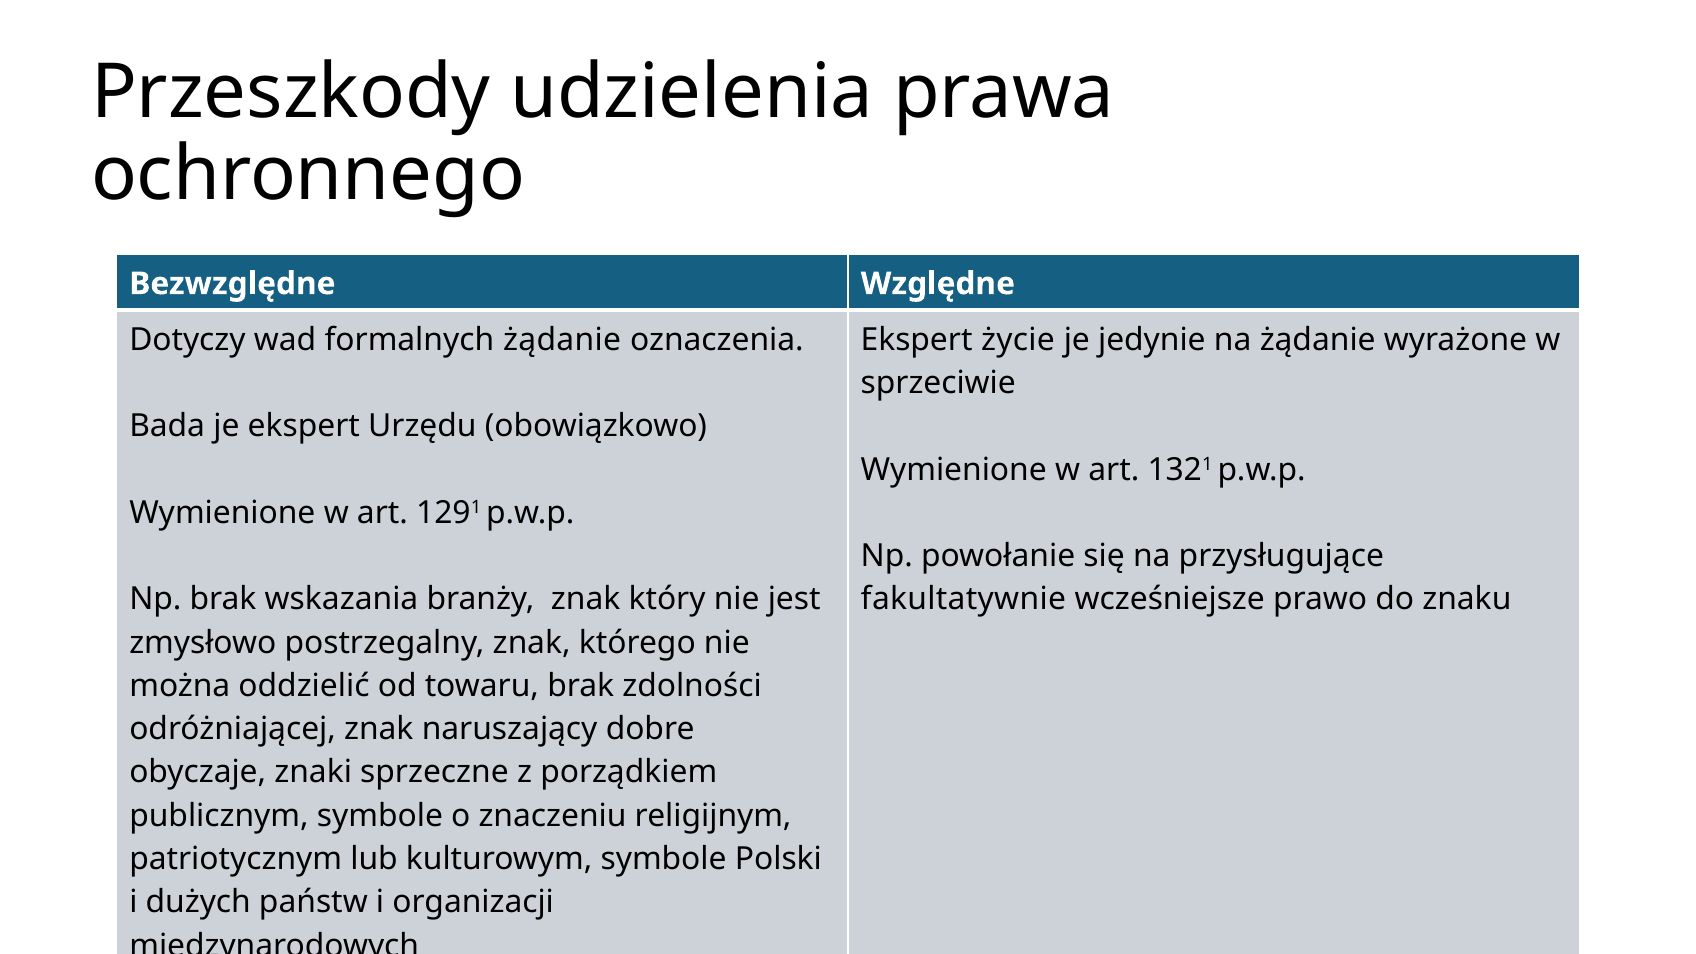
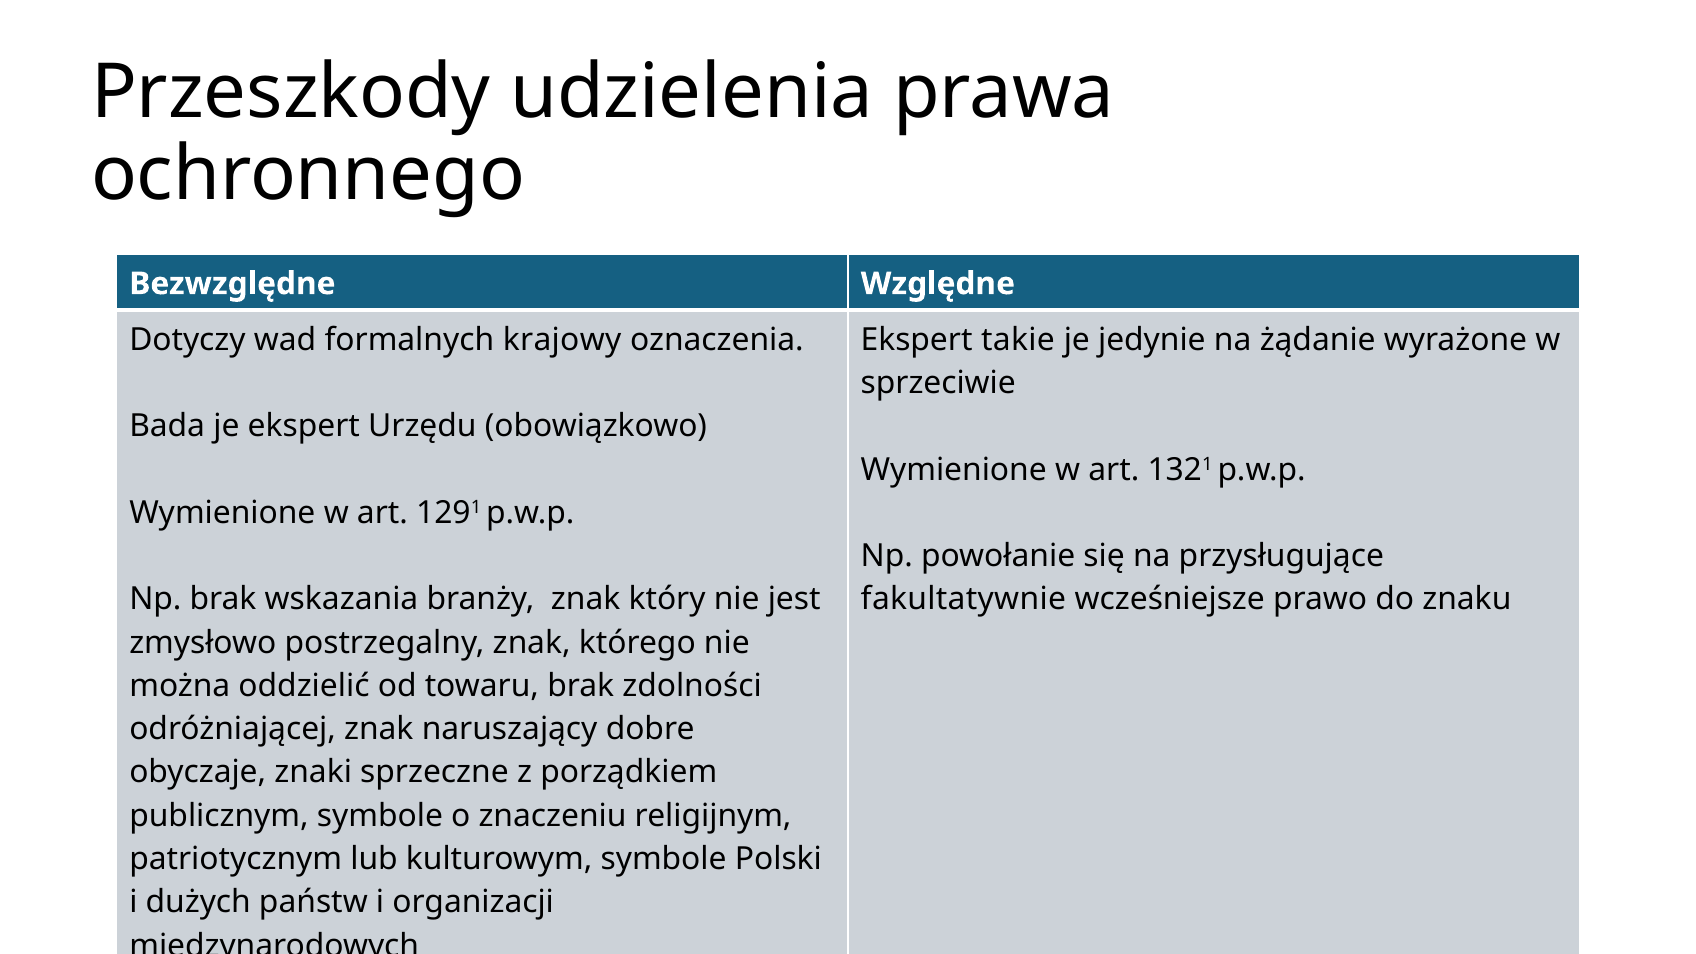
formalnych żądanie: żądanie -> krajowy (562, 340)
życie: życie -> takie (1018, 340)
